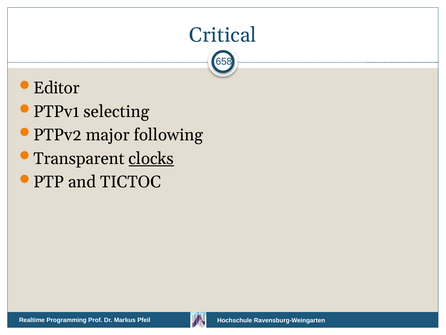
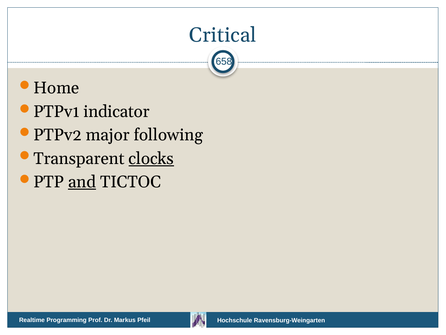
Editor: Editor -> Home (56, 88)
selecting: selecting -> indicator (117, 111)
and underline: none -> present (82, 182)
